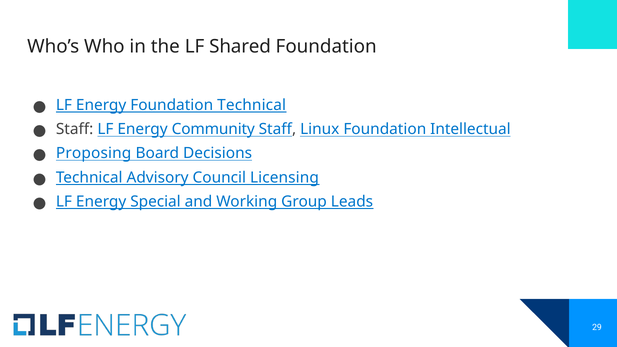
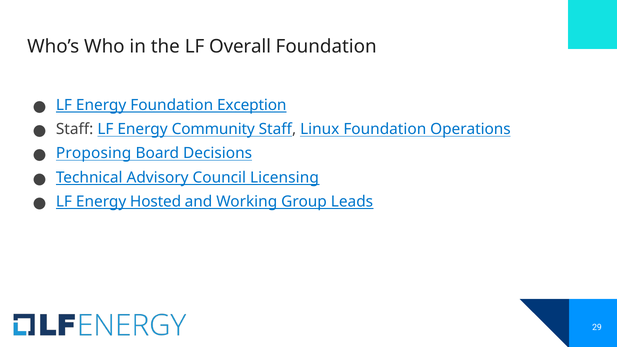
Shared: Shared -> Overall (240, 46)
Foundation Technical: Technical -> Exception (252, 105)
Intellectual: Intellectual -> Operations (470, 129)
Special: Special -> Hosted (156, 202)
